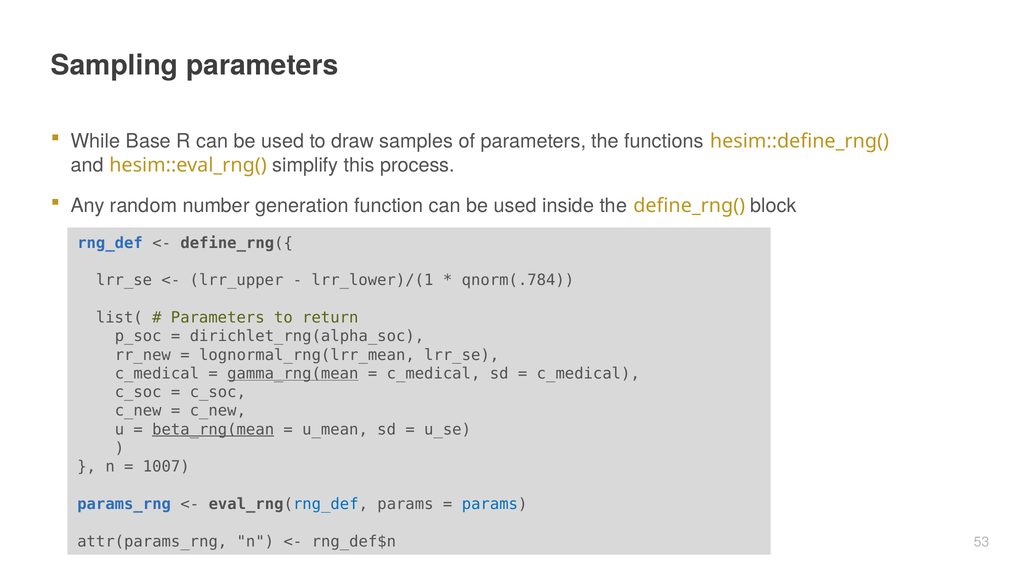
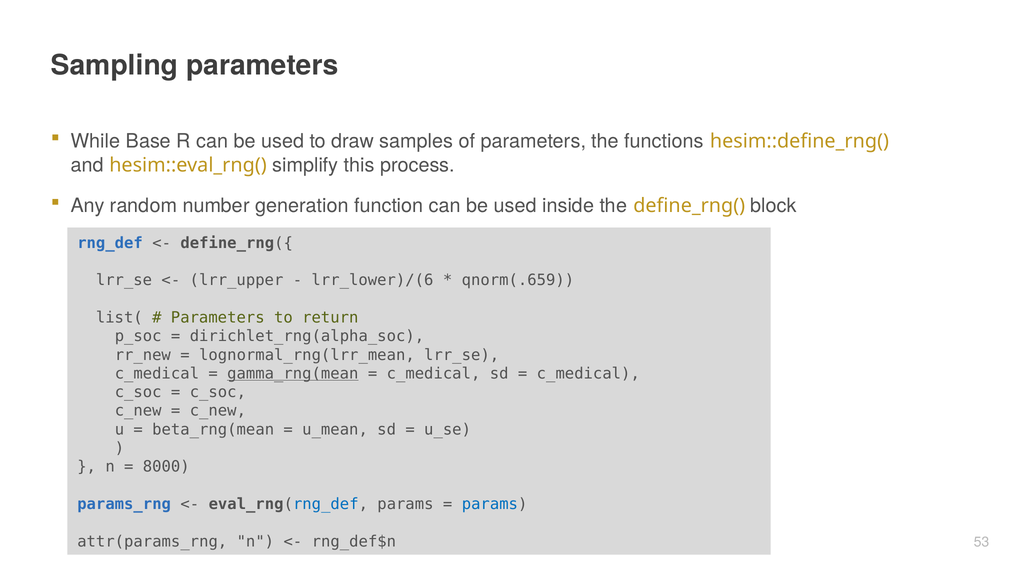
lrr_lower)/(1: lrr_lower)/(1 -> lrr_lower)/(6 (372, 280)
qnorm(.784: qnorm(.784 -> qnorm(.659 (518, 280)
beta_rng(mean underline: present -> none (213, 430)
1007: 1007 -> 8000 (166, 467)
